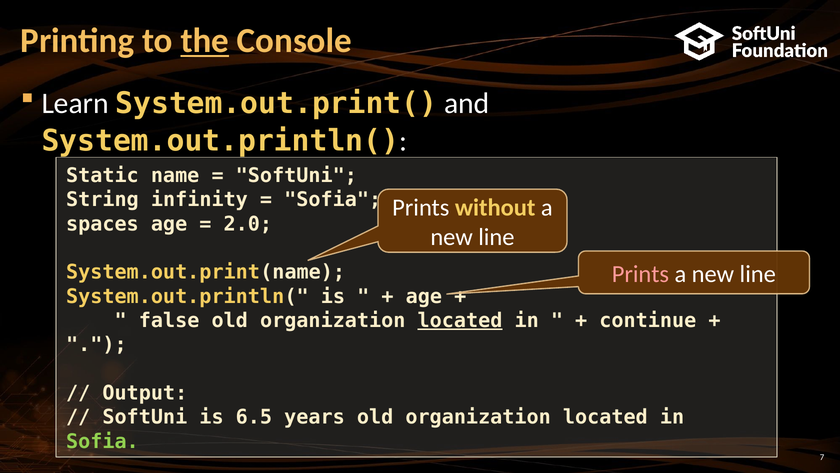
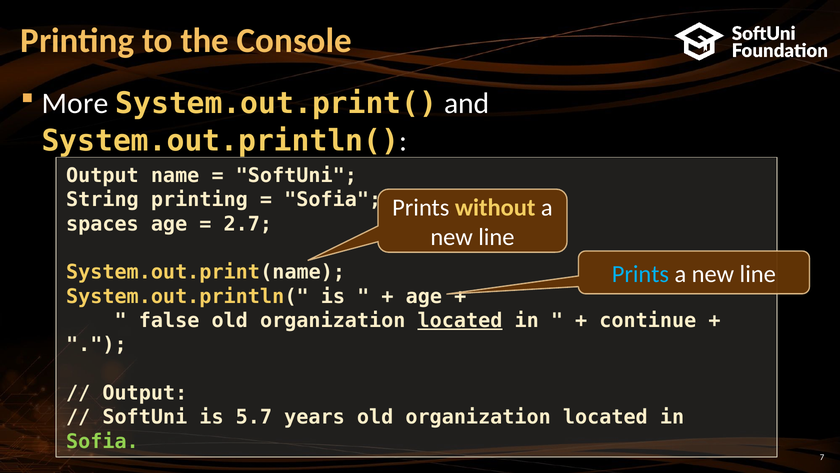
the underline: present -> none (205, 41)
Learn: Learn -> More (75, 104)
Static: Static -> Output (102, 176)
String infinity: infinity -> printing (199, 200)
2.0: 2.0 -> 2.7 (248, 224)
Prints colour: pink -> light blue (640, 274)
6.5: 6.5 -> 5.7 (254, 417)
